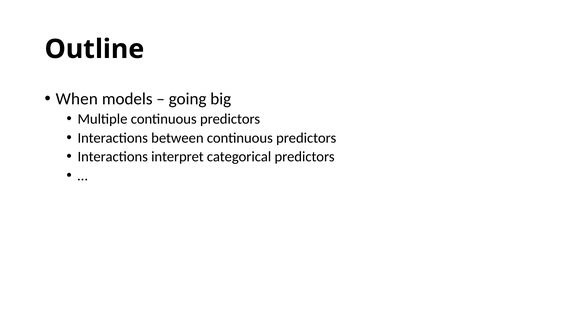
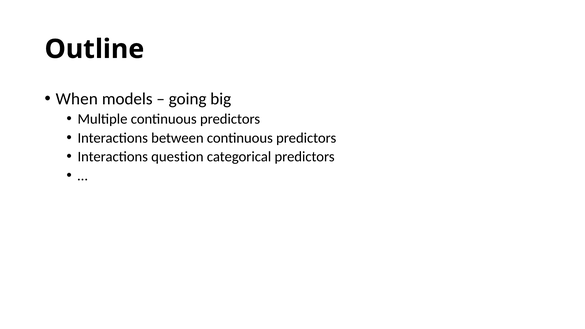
interpret: interpret -> question (177, 157)
